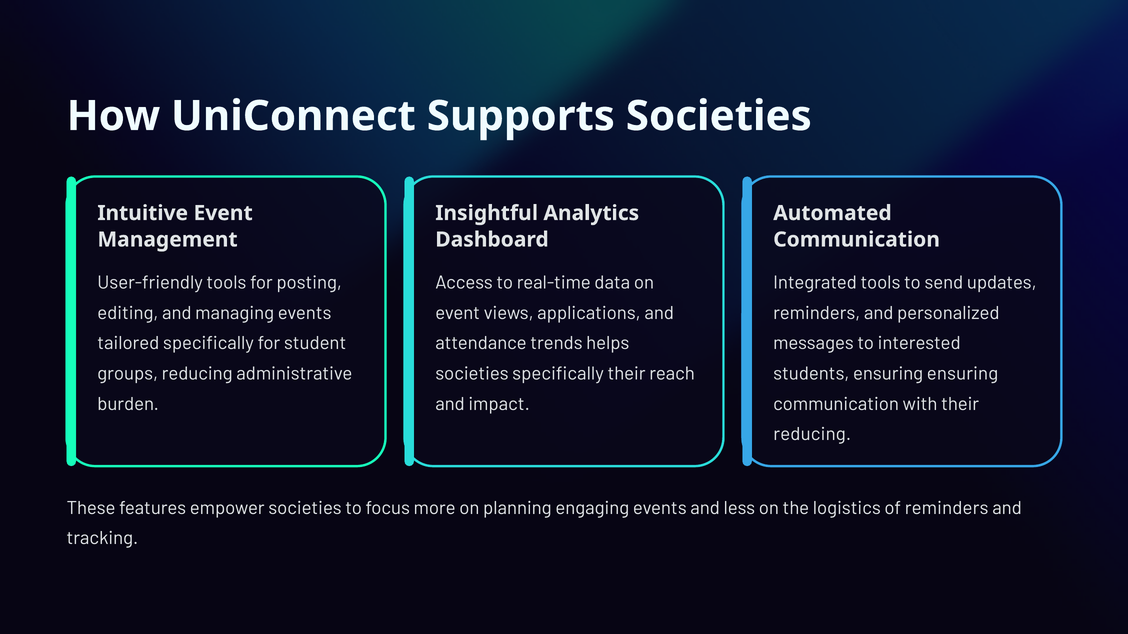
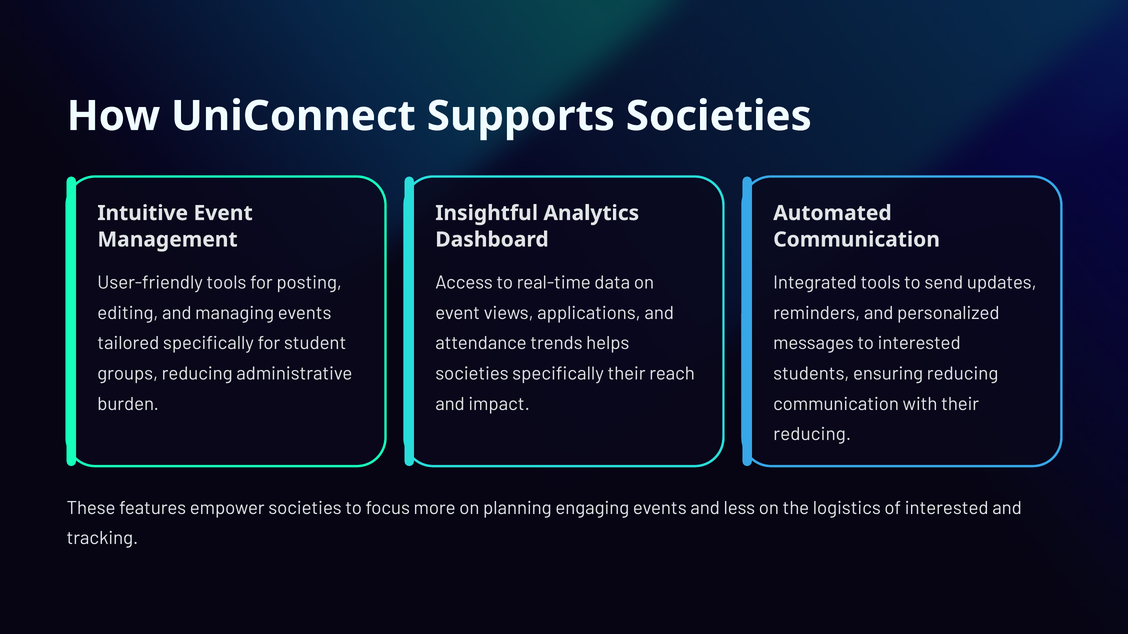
ensuring ensuring: ensuring -> reducing (963, 374)
of reminders: reminders -> interested (947, 508)
